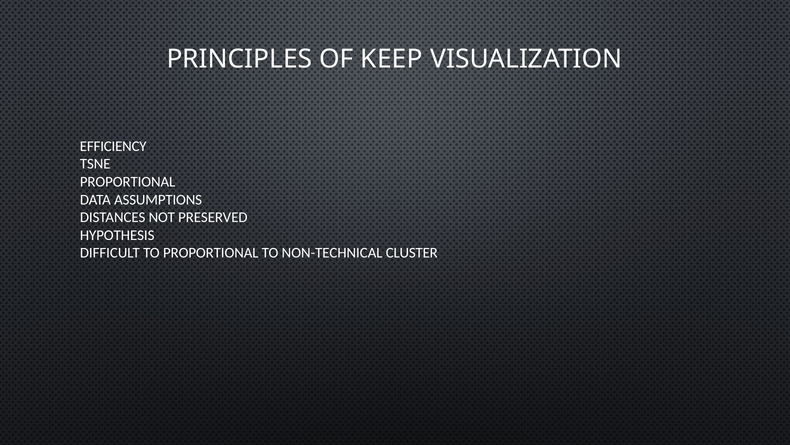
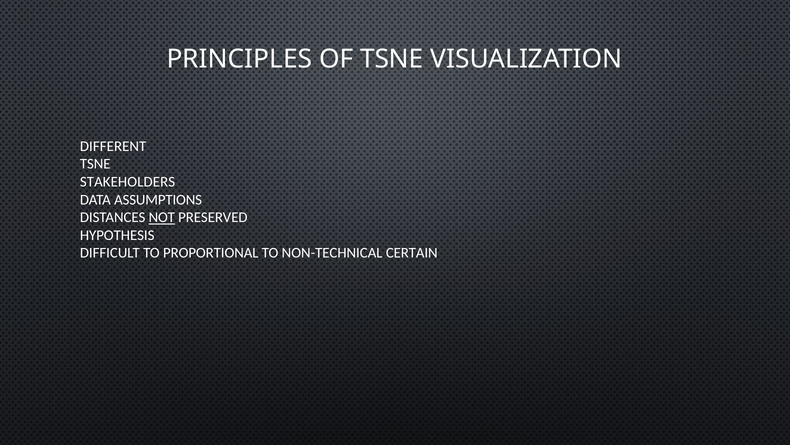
OF KEEP: KEEP -> TSNE (392, 59)
EFFICIENCY: EFFICIENCY -> DIFFERENT (113, 146)
PROPORTIONAL: PROPORTIONAL -> STAKEHOLDERS (128, 182)
NOT underline: none -> present (162, 217)
CLUSTER: CLUSTER -> CERTAIN (412, 253)
